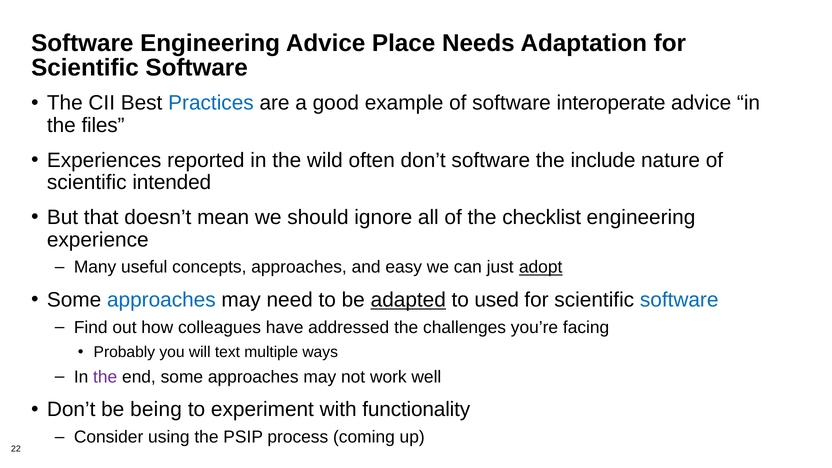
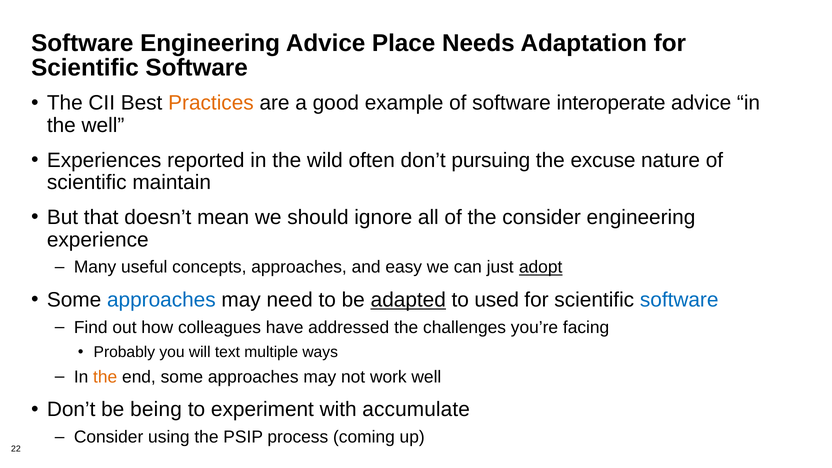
Practices colour: blue -> orange (211, 103)
the files: files -> well (103, 126)
don’t software: software -> pursuing (491, 160)
include: include -> excuse (603, 160)
intended: intended -> maintain (172, 183)
the checklist: checklist -> consider (542, 217)
the colour: purple -> orange (105, 377)
functionality: functionality -> accumulate (416, 410)
